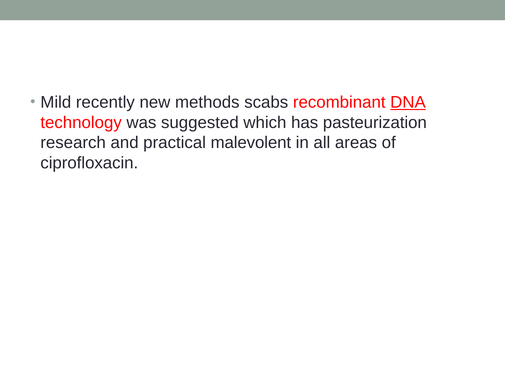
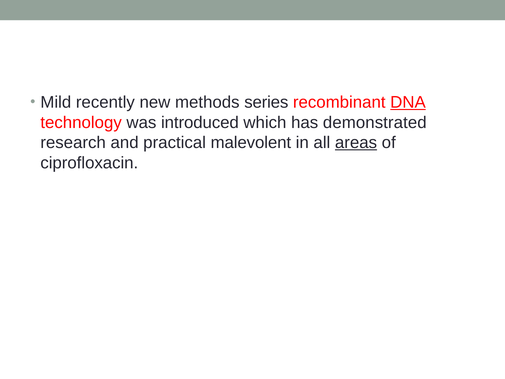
scabs: scabs -> series (266, 102)
suggested: suggested -> introduced (200, 122)
pasteurization: pasteurization -> demonstrated (375, 122)
areas underline: none -> present (356, 143)
